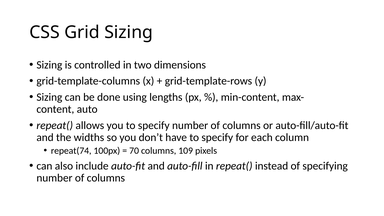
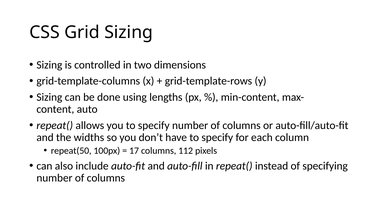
repeat(74: repeat(74 -> repeat(50 (71, 151)
70: 70 -> 17 (134, 151)
109: 109 -> 112 (186, 151)
